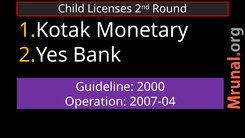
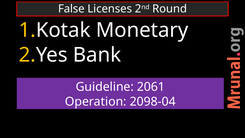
Child: Child -> False (71, 9)
2000: 2000 -> 2061 (151, 87)
2007-04: 2007-04 -> 2098-04 (153, 102)
